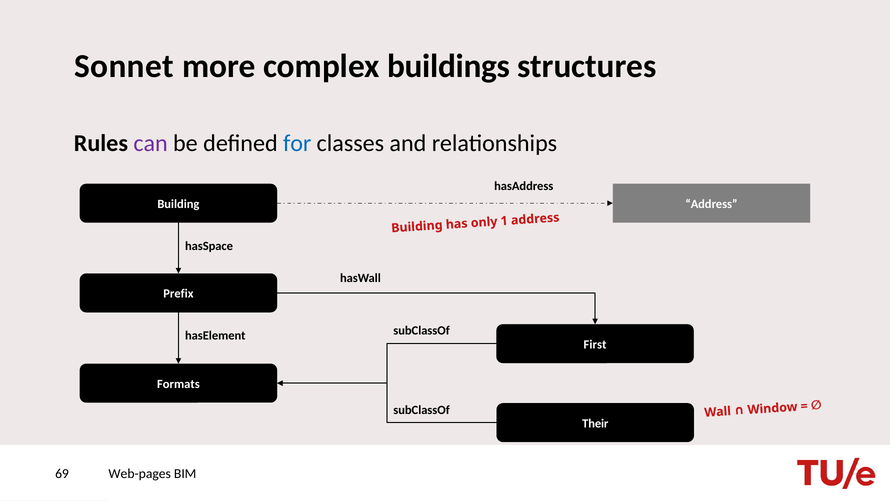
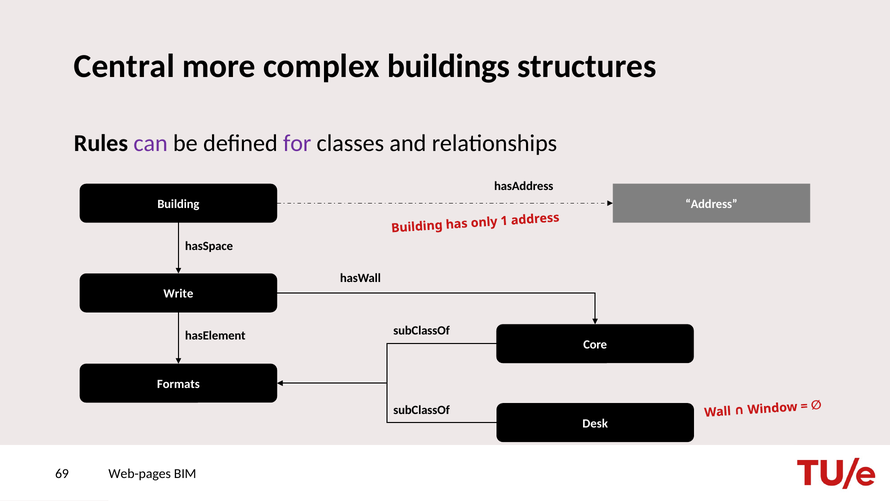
Sonnet: Sonnet -> Central (124, 66)
for colour: blue -> purple (297, 143)
Prefix: Prefix -> Write (178, 294)
First: First -> Core (595, 344)
Their: Their -> Desk (595, 423)
